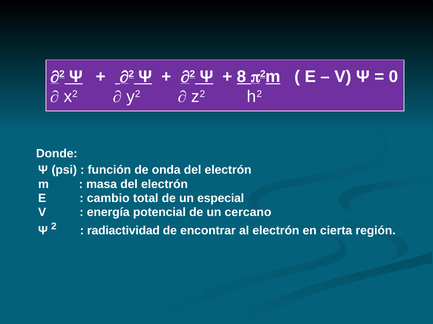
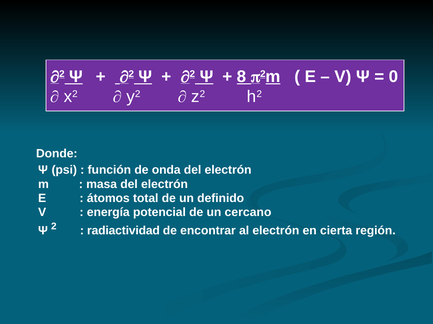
cambio: cambio -> átomos (108, 199)
especial: especial -> definido (221, 199)
